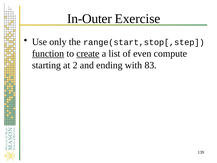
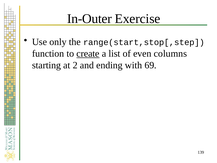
function underline: present -> none (48, 53)
compute: compute -> columns (170, 53)
83: 83 -> 69 (151, 65)
